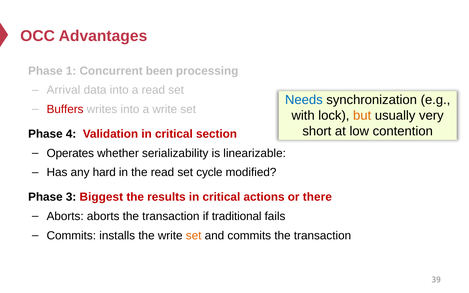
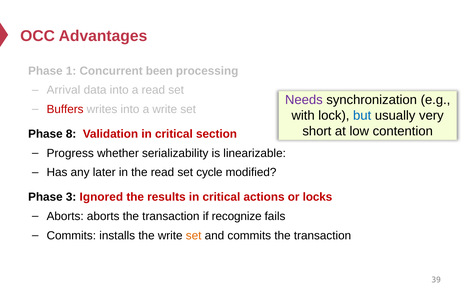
Needs colour: blue -> purple (304, 100)
but colour: orange -> blue (362, 116)
4: 4 -> 8 (71, 134)
Operates: Operates -> Progress (70, 153)
hard: hard -> later (104, 173)
Biggest: Biggest -> Ignored (101, 197)
there: there -> locks (317, 197)
traditional: traditional -> recognize (237, 216)
